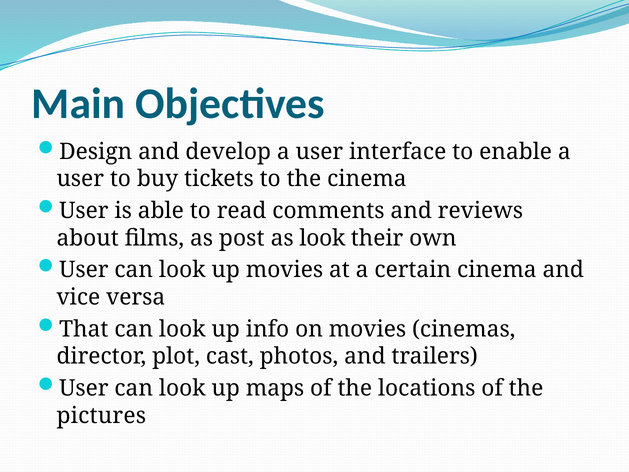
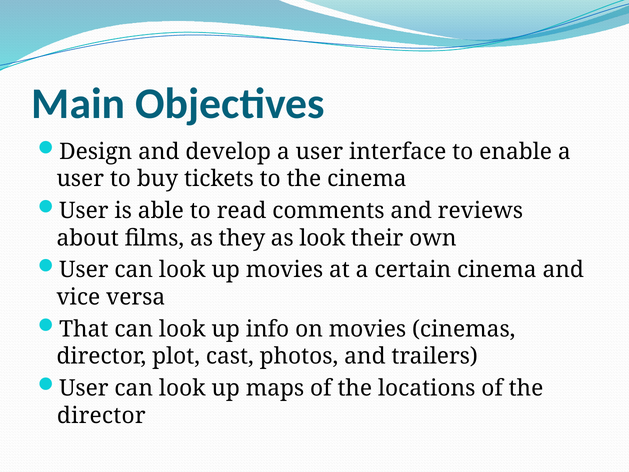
post: post -> they (242, 238)
pictures: pictures -> director (101, 415)
